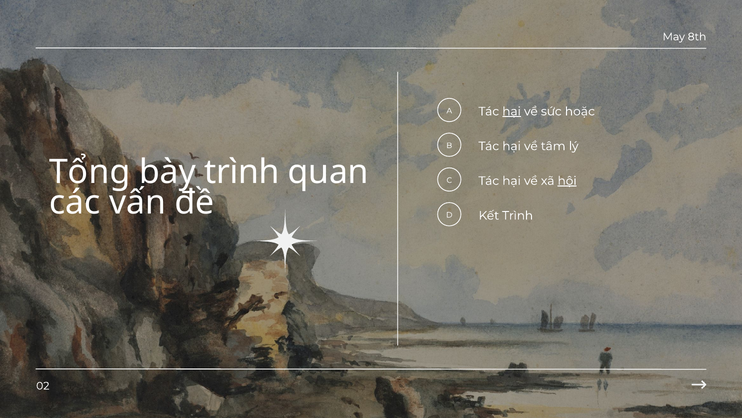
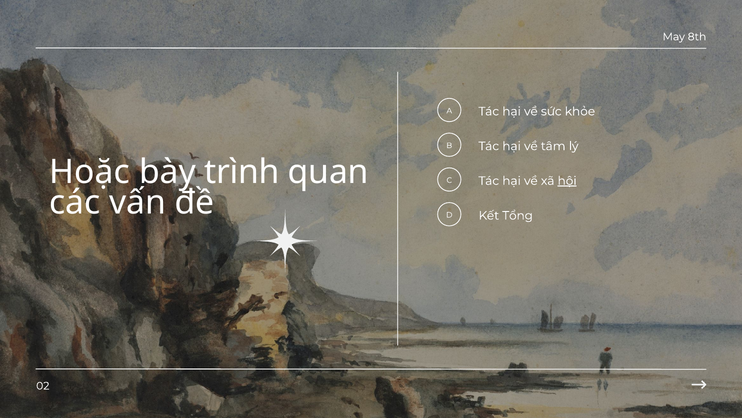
hại underline: present -> none (512, 111)
hoặc: hoặc -> khỏe (580, 111)
Tổng: Tổng -> Hoặc (90, 172)
Kết Trình: Trình -> Tổng (518, 215)
